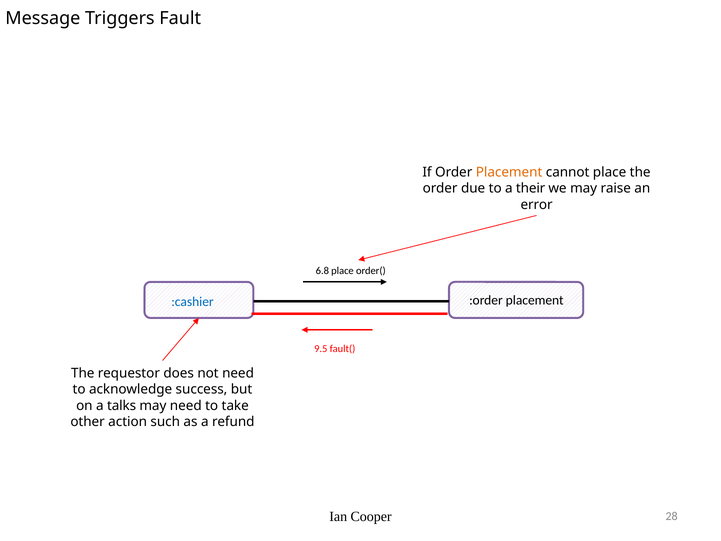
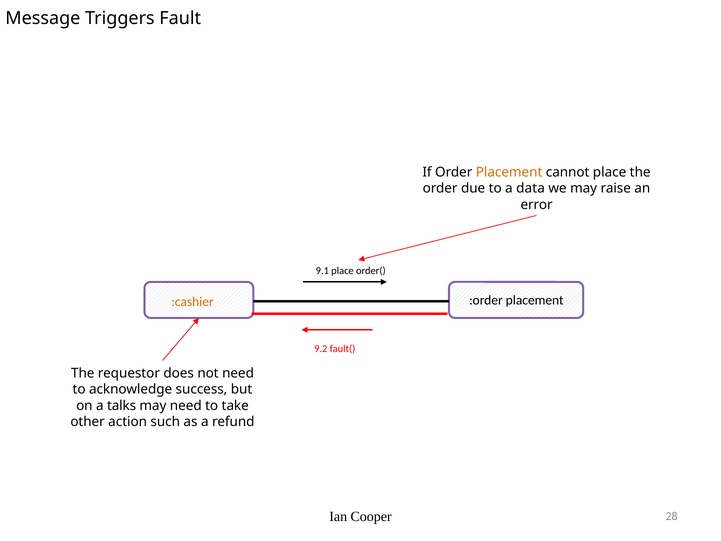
their: their -> data (531, 188)
6.8: 6.8 -> 9.1 (322, 271)
:cashier colour: blue -> orange (192, 302)
9.5: 9.5 -> 9.2 (321, 348)
